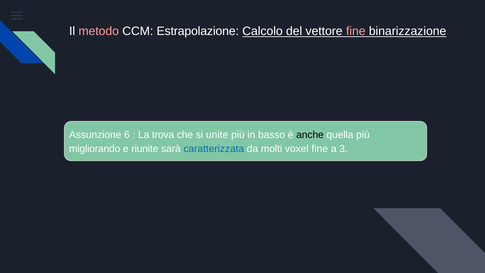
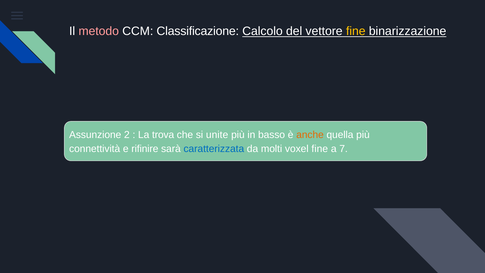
Estrapolazione: Estrapolazione -> Classificazione (198, 31)
fine colour: pink -> yellow (356, 31)
6: 6 -> 2 (127, 135)
anche colour: black -> orange (310, 135)
migliorando: migliorando -> connettività (95, 149)
riunite: riunite -> rifinire (145, 149)
3: 3 -> 7 (344, 149)
